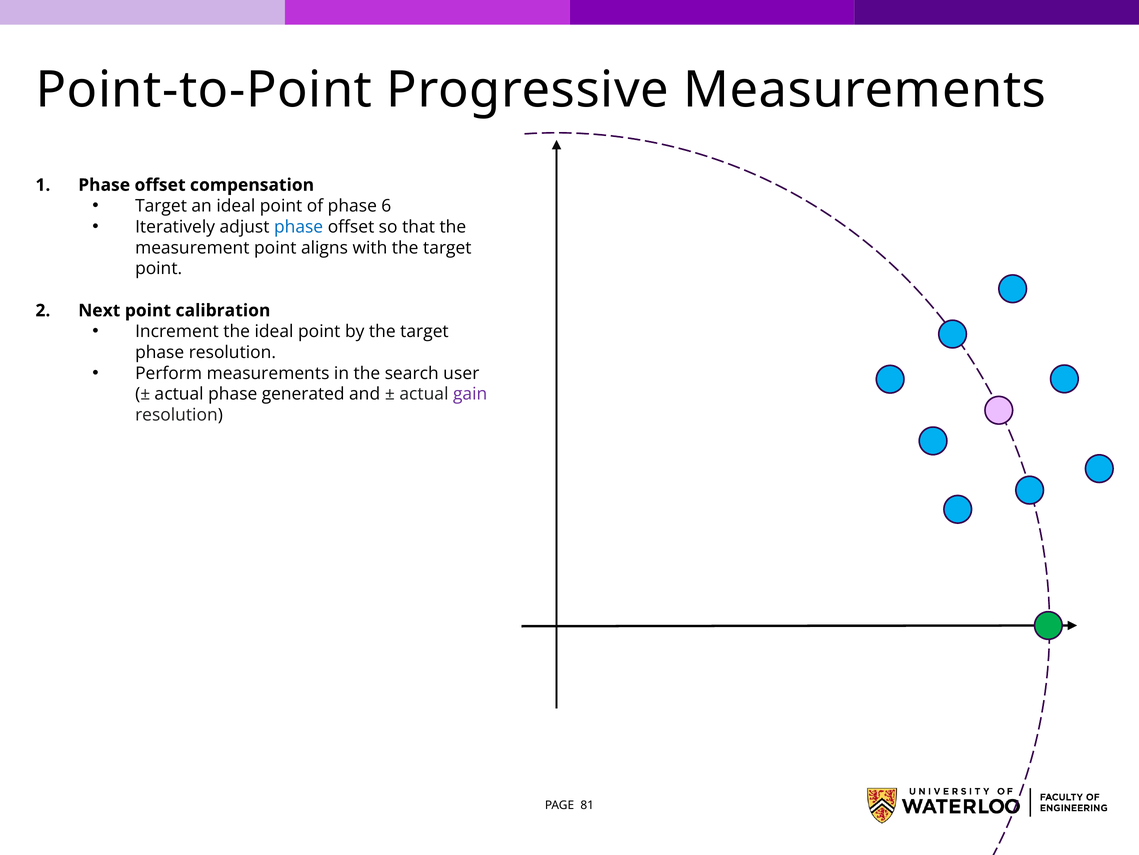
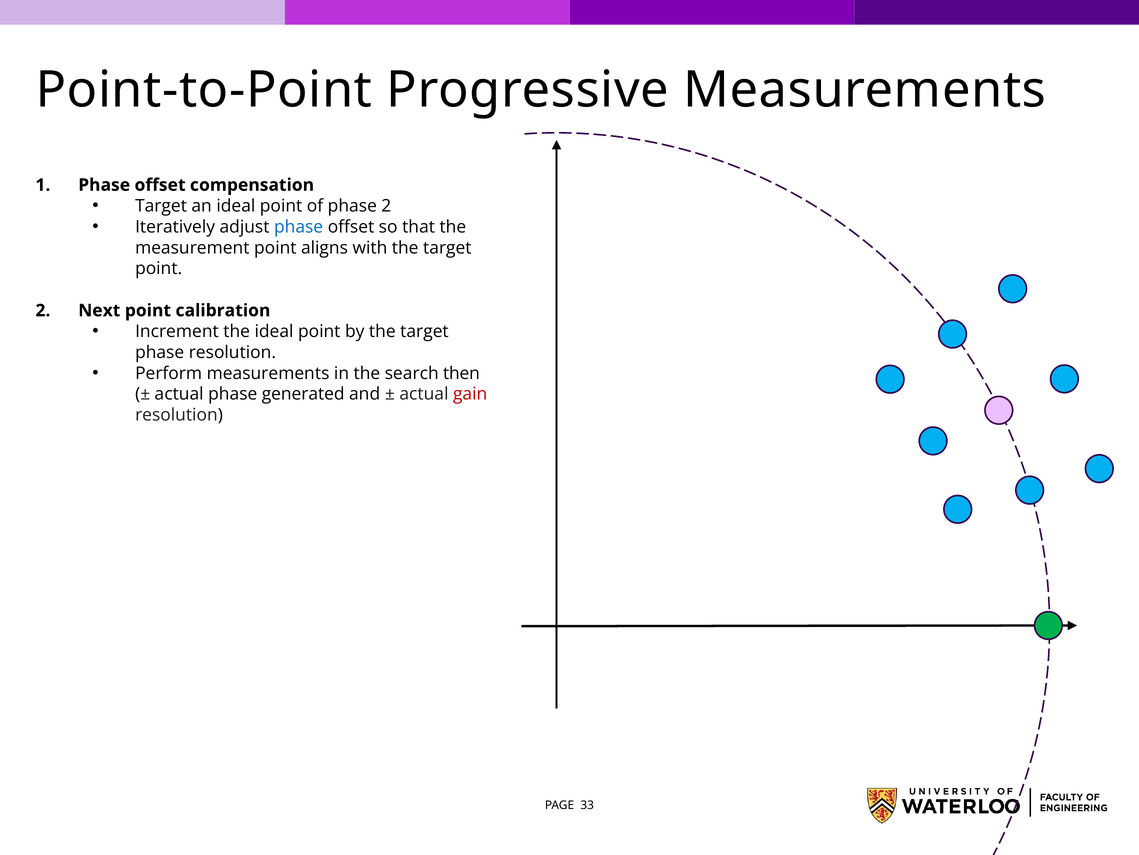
phase 6: 6 -> 2 (386, 206)
user: user -> then (461, 373)
gain colour: purple -> red (470, 394)
81: 81 -> 33 (587, 805)
